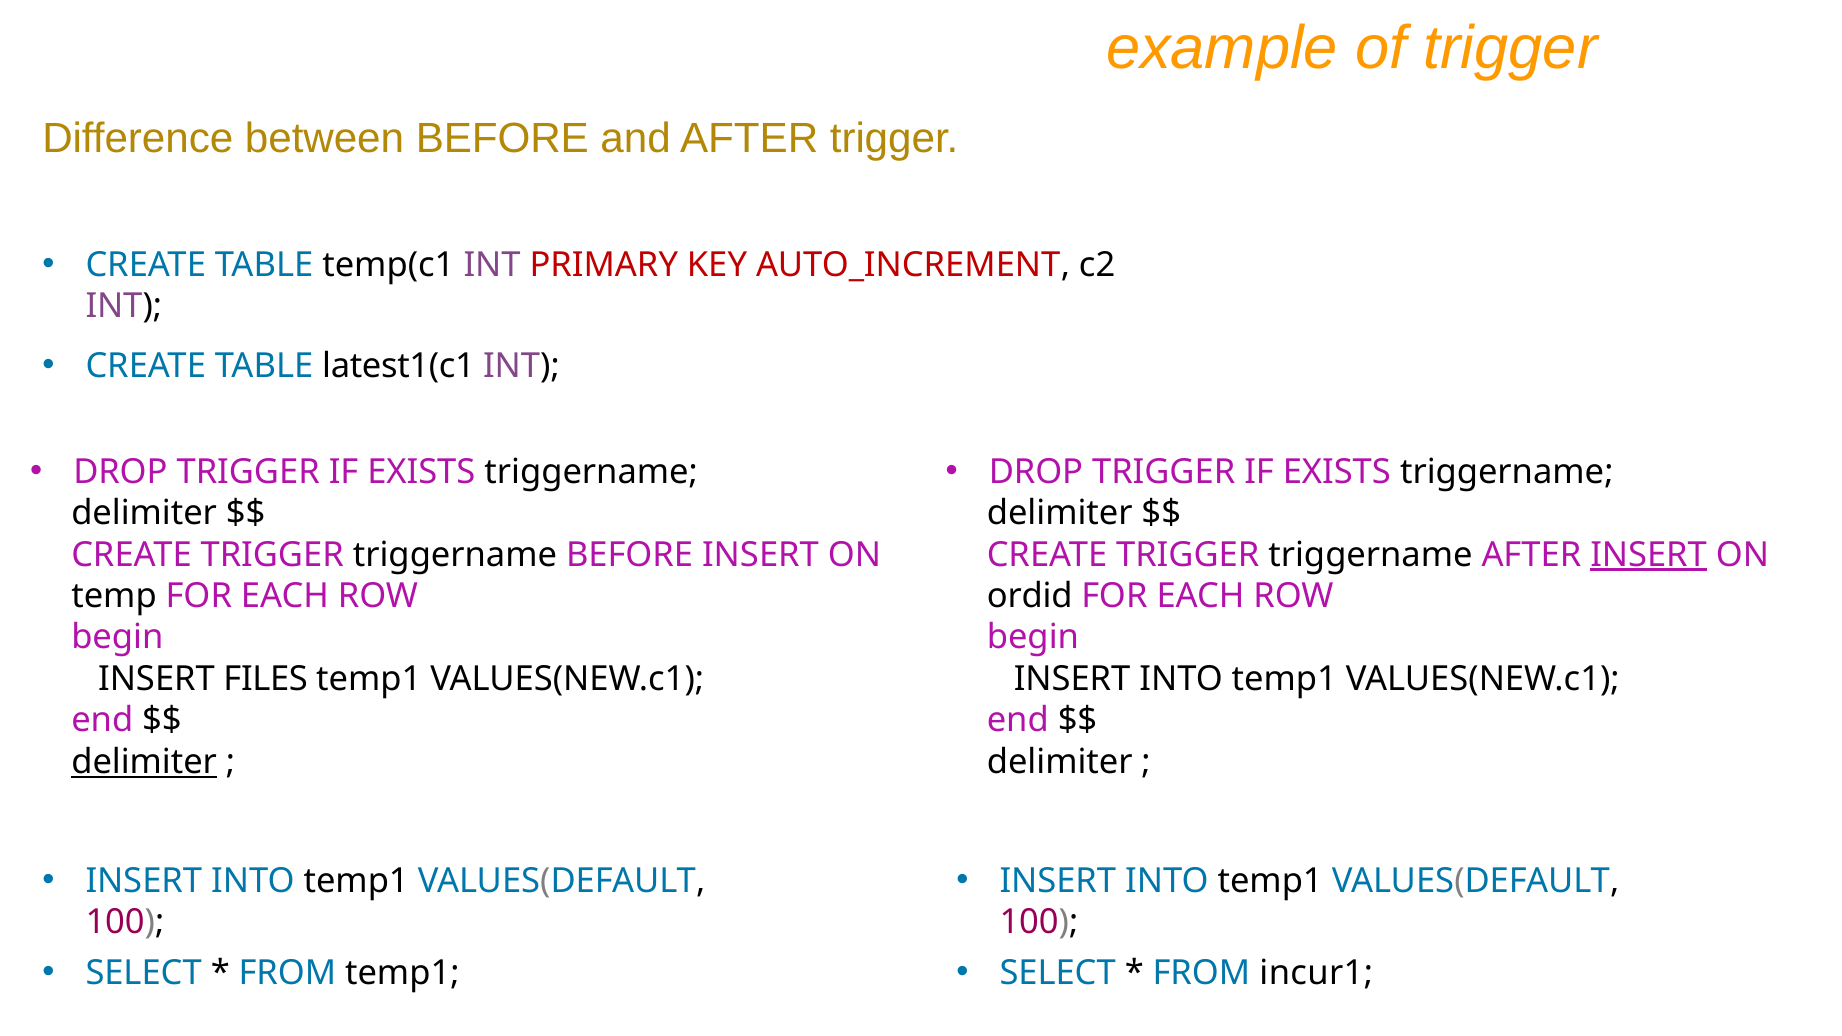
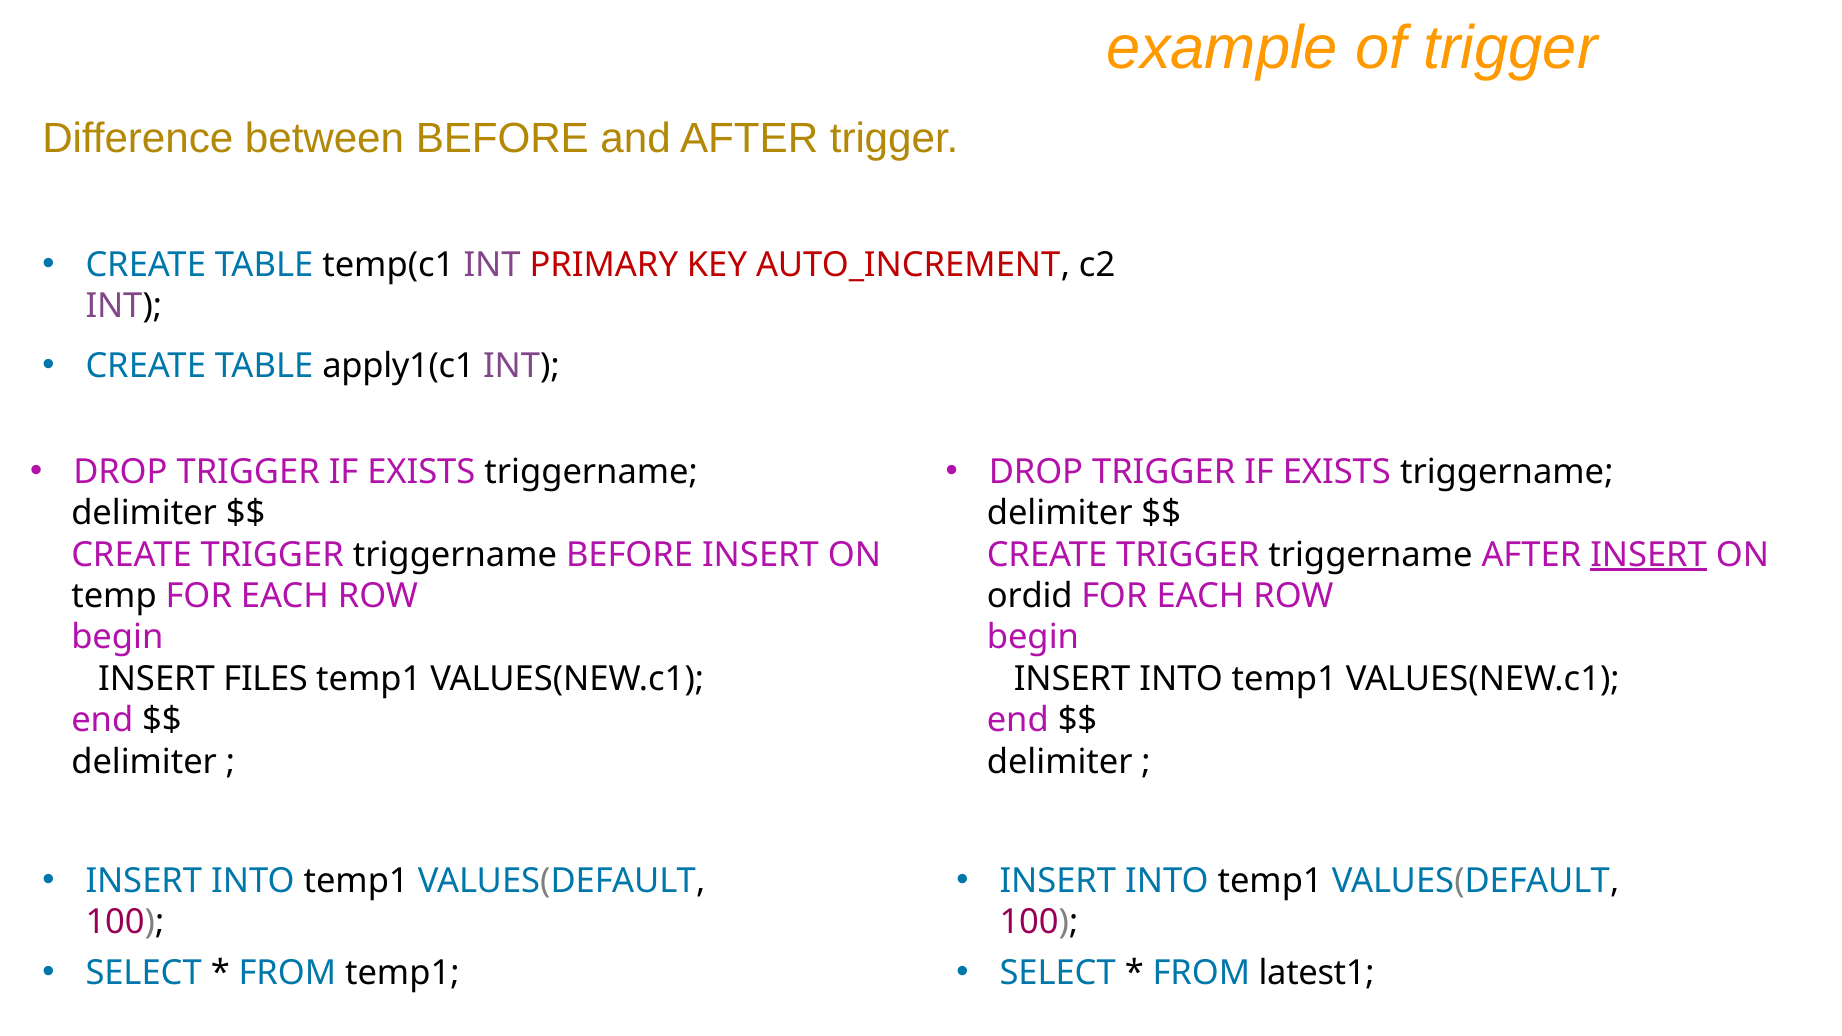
latest1(c1: latest1(c1 -> apply1(c1 (399, 366)
delimiter underline: present -> none (144, 762)
incur1: incur1 -> latest1 (1317, 973)
